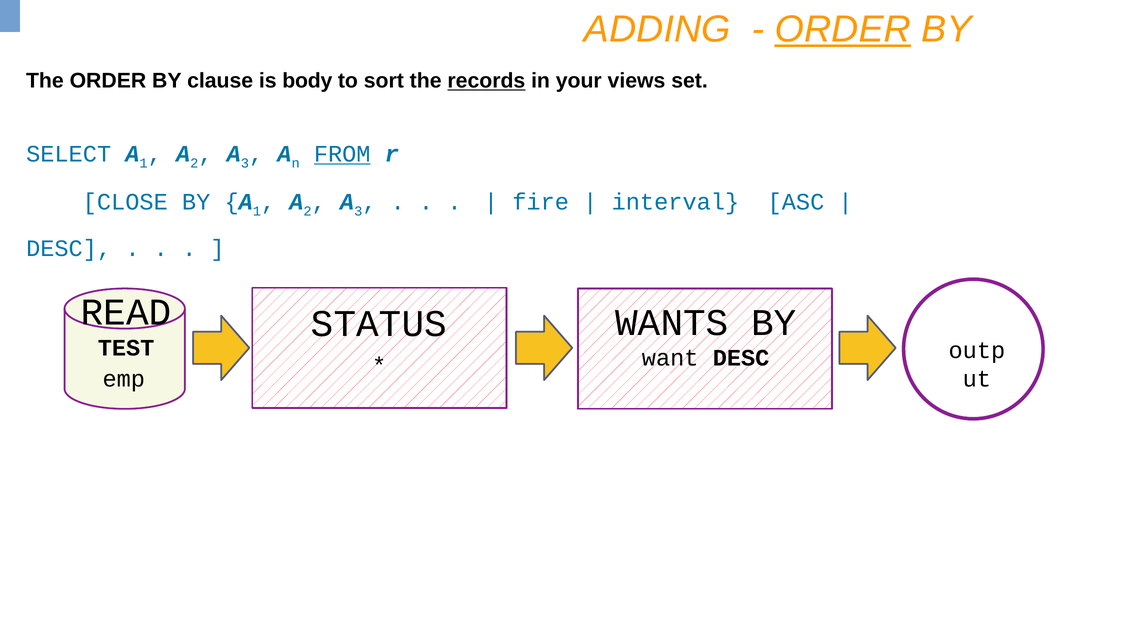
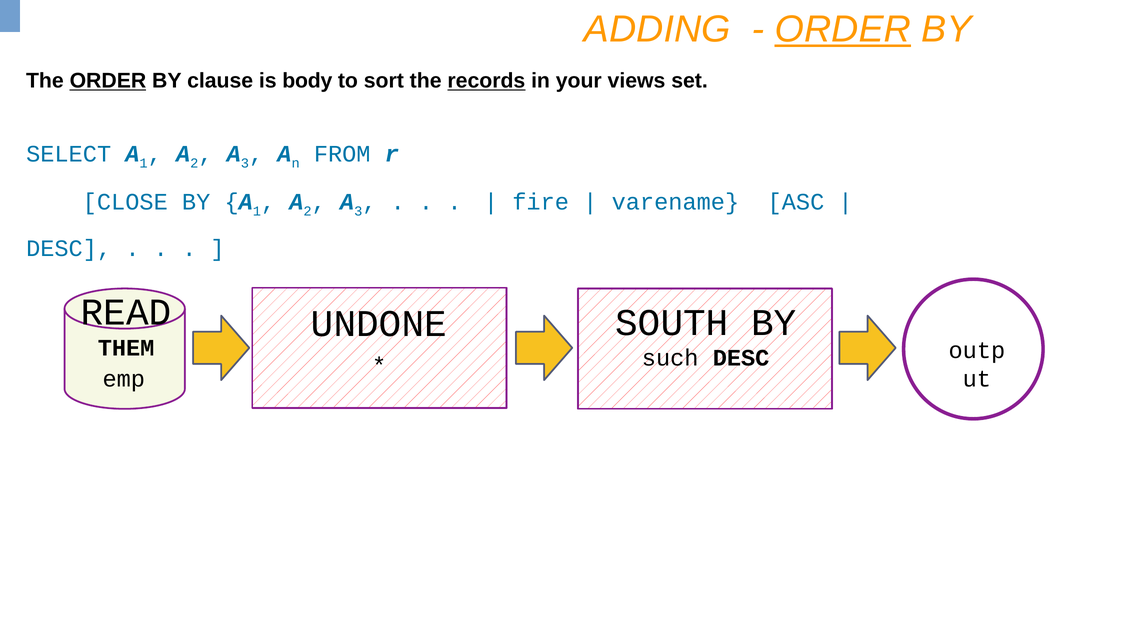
ORDER underline: none -> present (108, 81)
FROM underline: present -> none (342, 154)
interval: interval -> varename (675, 202)
WANTS: WANTS -> SOUTH (672, 323)
STATUS: STATUS -> UNDONE (379, 324)
TEST: TEST -> THEM (126, 348)
want: want -> such (670, 358)
